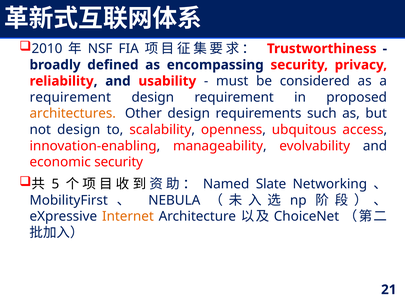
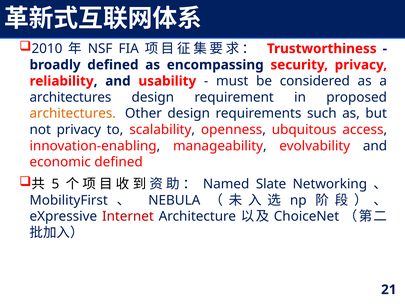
requirement: requirement -> architectures (70, 97)
not design: design -> privacy (79, 130)
economic security: security -> defined (119, 162)
Internet colour: orange -> red (128, 216)
